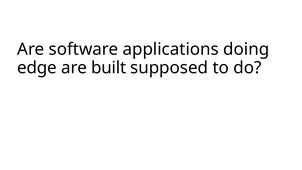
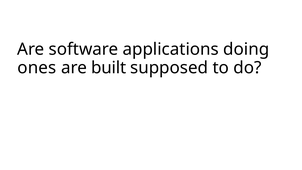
edge: edge -> ones (37, 68)
